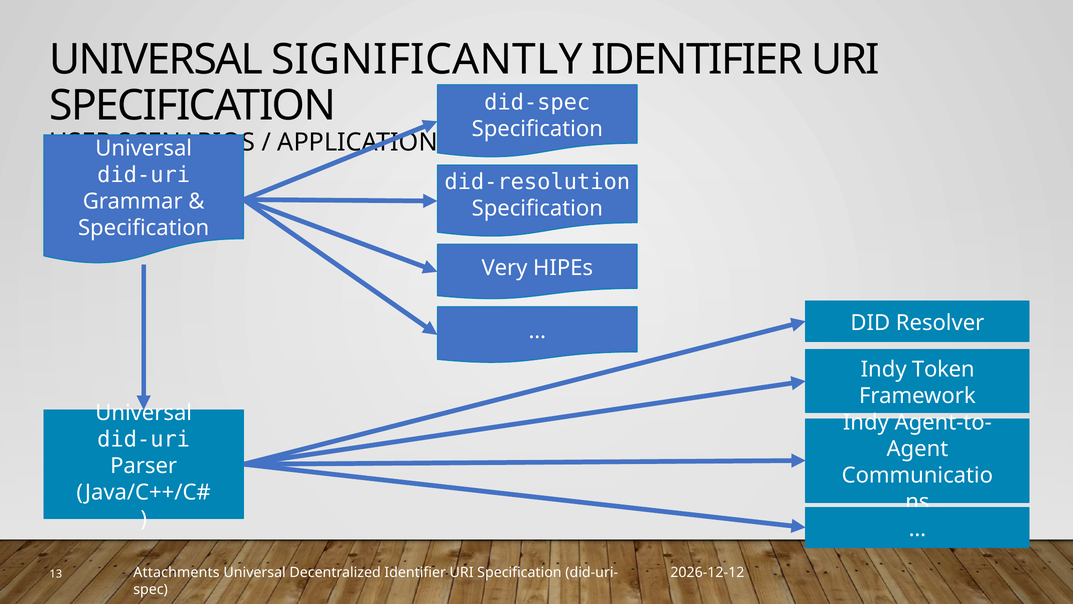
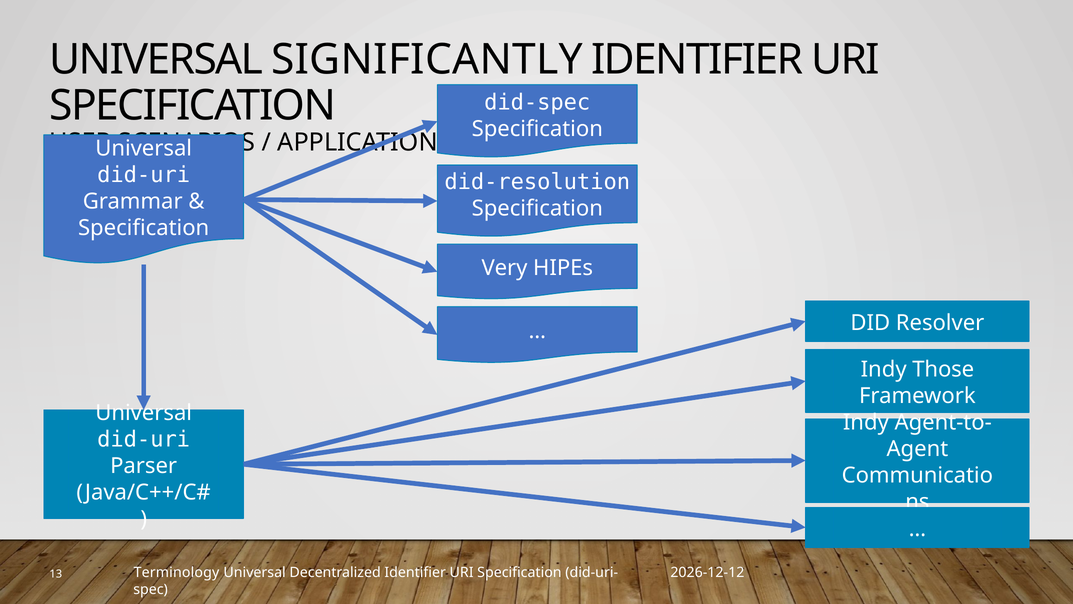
Token: Token -> Those (943, 369)
Attachments: Attachments -> Terminology (176, 572)
